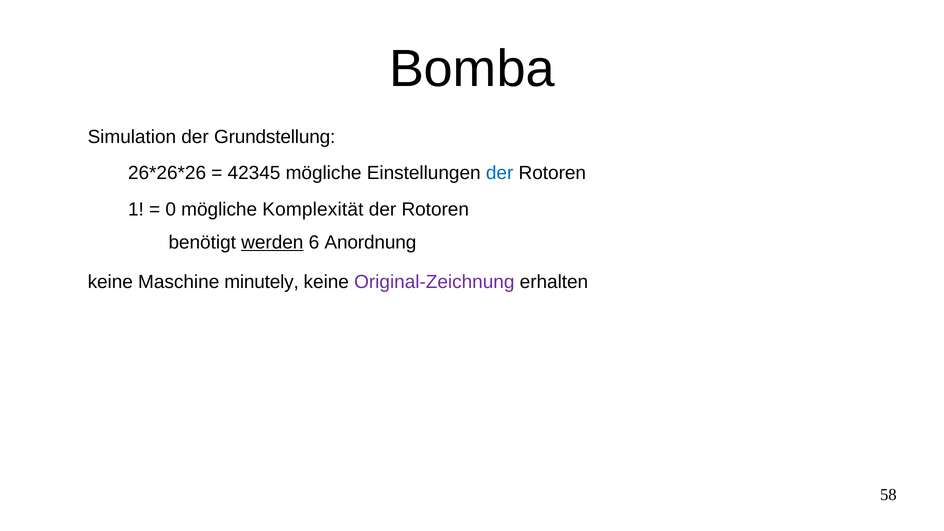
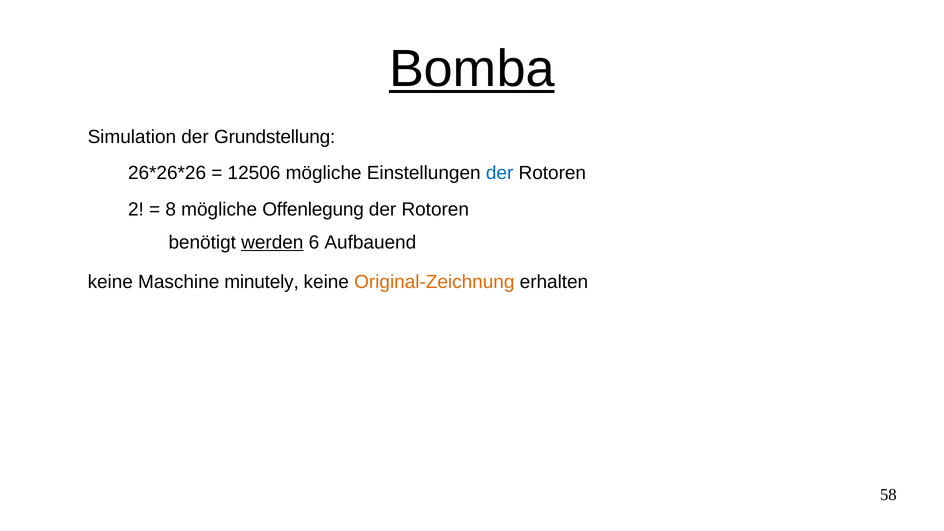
Bomba underline: none -> present (472, 69)
42345: 42345 -> 12506 (254, 173)
1: 1 -> 2 (136, 209)
0: 0 -> 8 (171, 209)
Komplexität: Komplexität -> Offenlegung (313, 209)
Anordnung: Anordnung -> Aufbauend (370, 242)
Original-Zeichnung colour: purple -> orange (434, 282)
